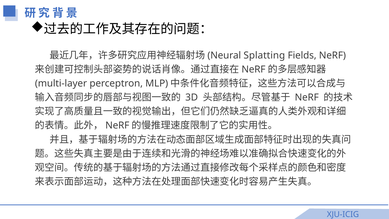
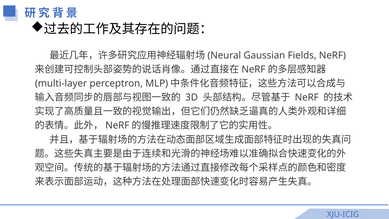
Splatting: Splatting -> Gaussian (264, 55)
